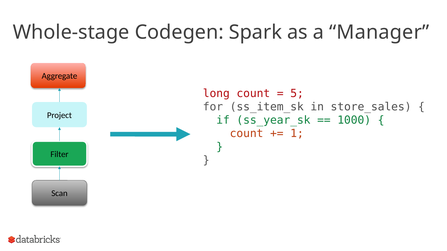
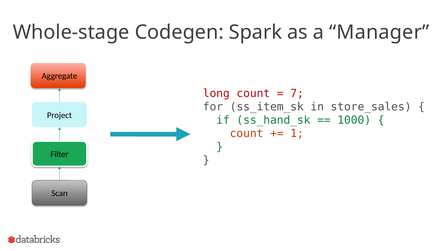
5: 5 -> 7 (297, 93)
ss_year_sk: ss_year_sk -> ss_hand_sk (273, 120)
